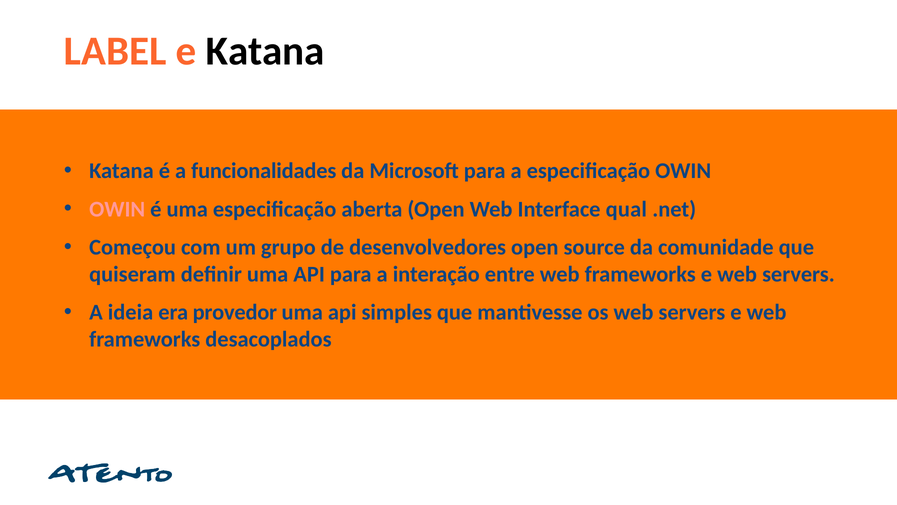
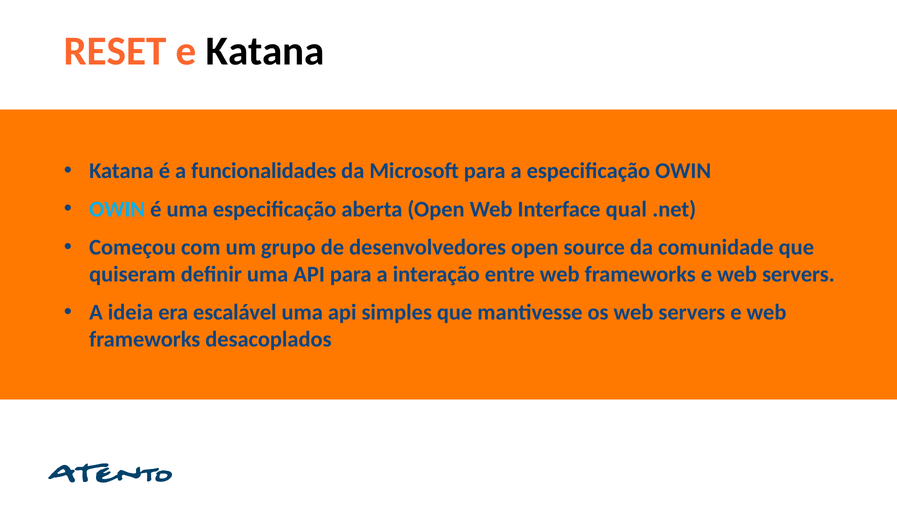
LABEL: LABEL -> RESET (115, 51)
OWIN colour: pink -> light blue (117, 209)
provedor: provedor -> escalável (235, 312)
